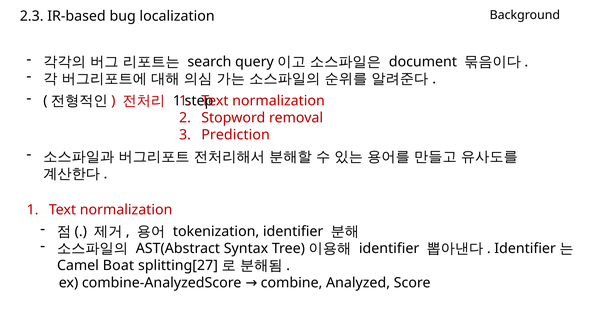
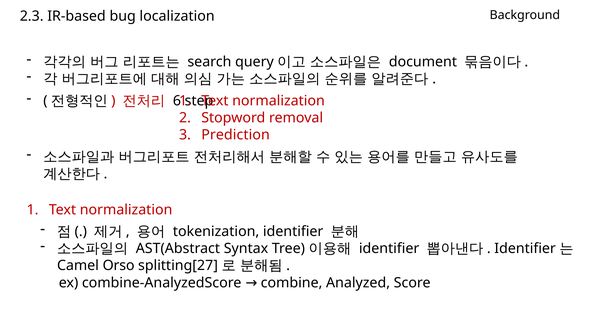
1: 1 -> 6 (177, 101)
Boat: Boat -> Orso (119, 265)
